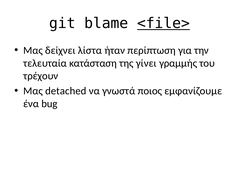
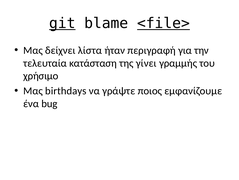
git underline: none -> present (62, 23)
περίπτωση: περίπτωση -> περιγραφή (152, 50)
τρέχουν: τρέχουν -> χρήσιμο (41, 76)
detached: detached -> birthdays (66, 91)
γνωστά: γνωστά -> γράψτε (119, 91)
